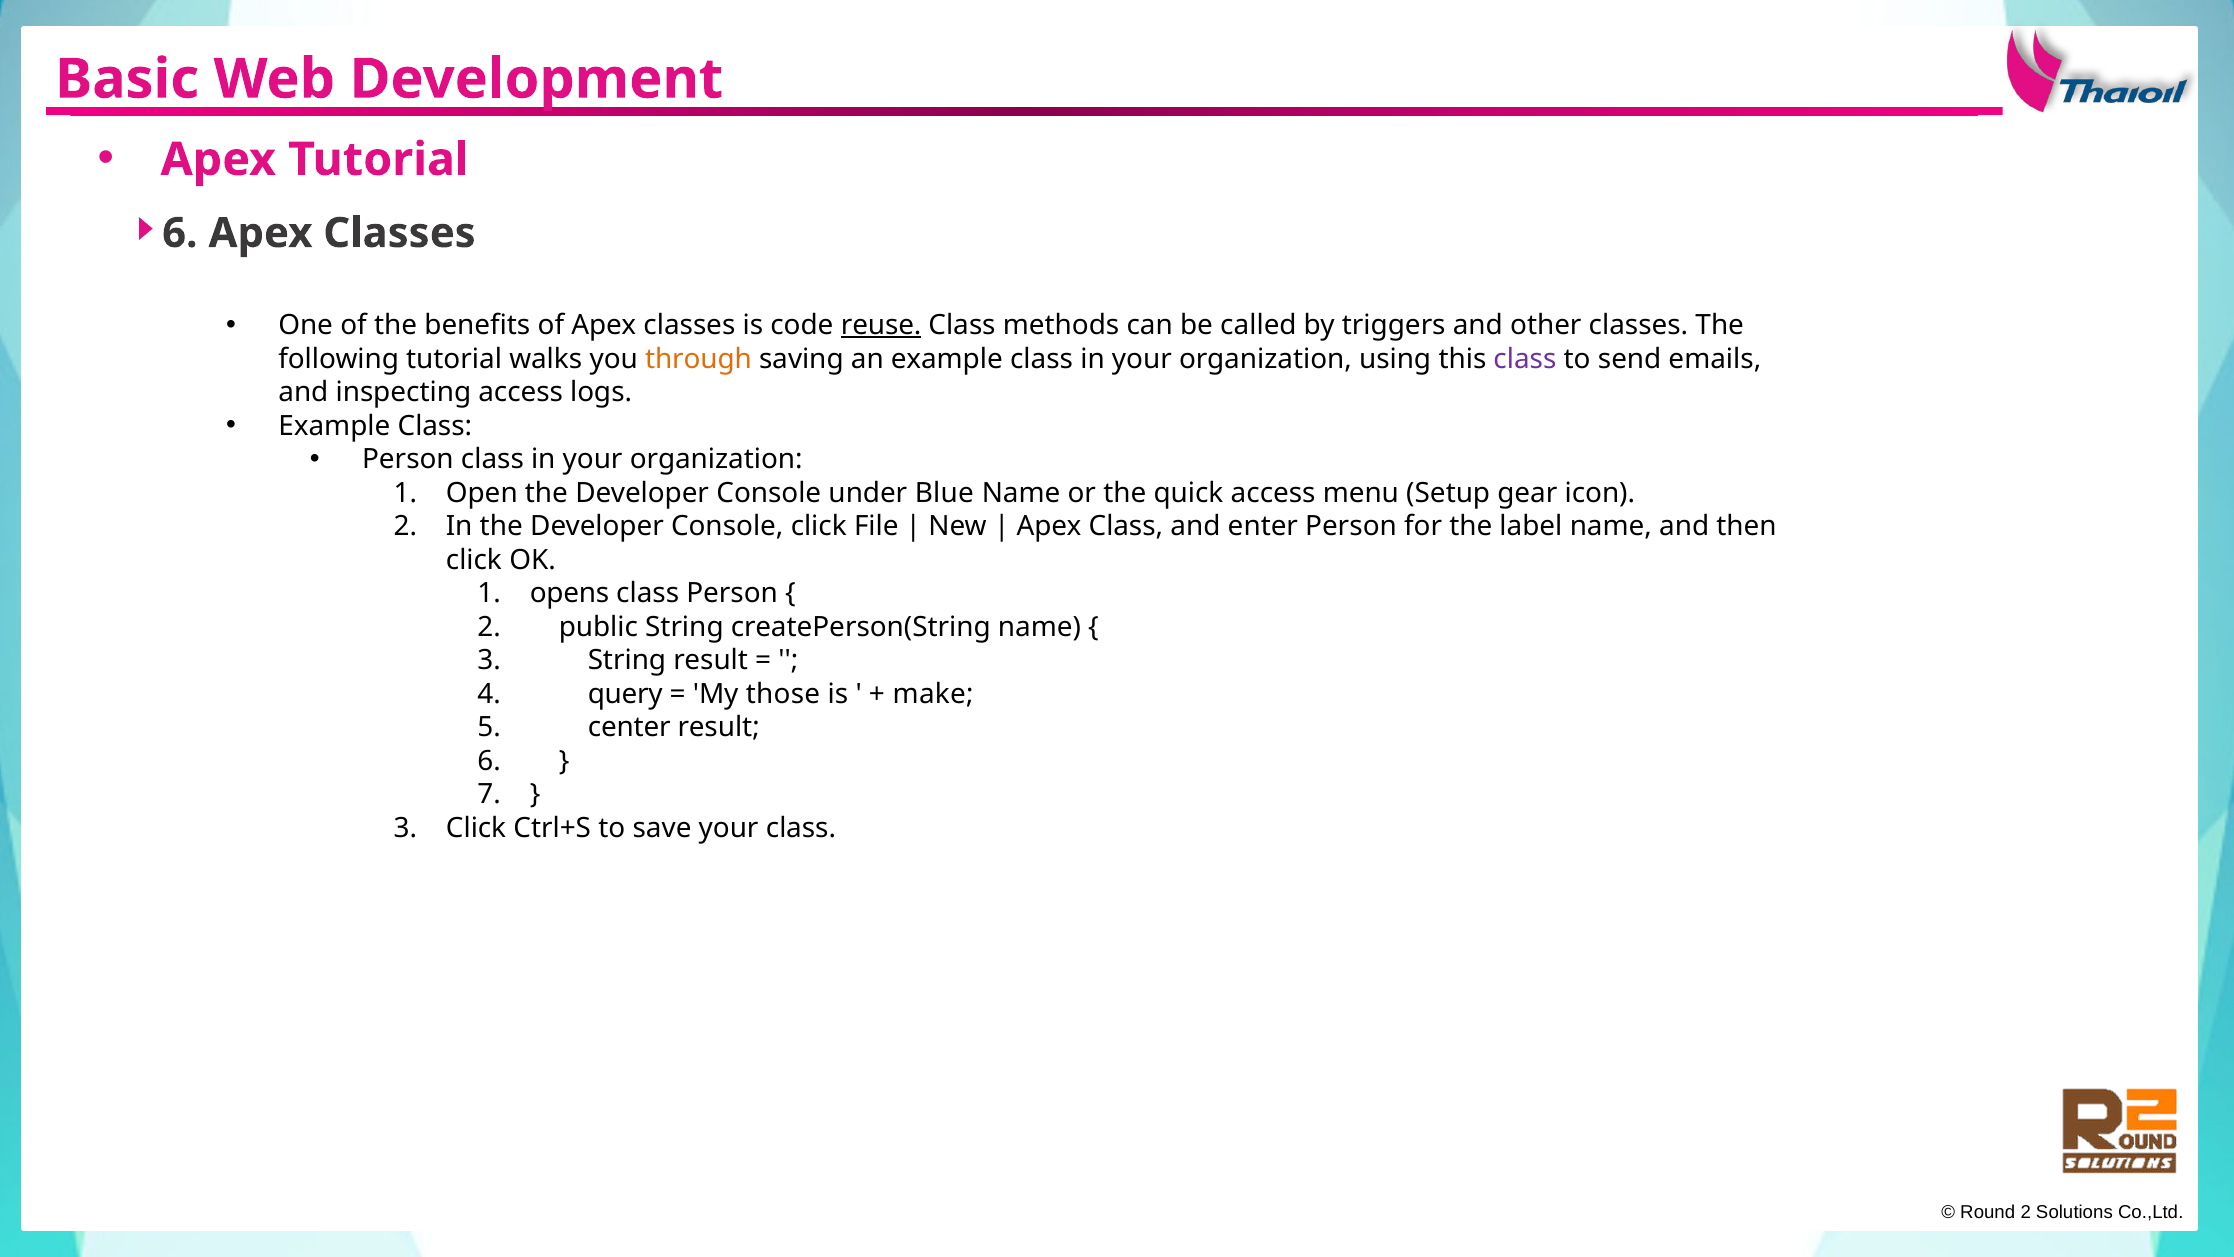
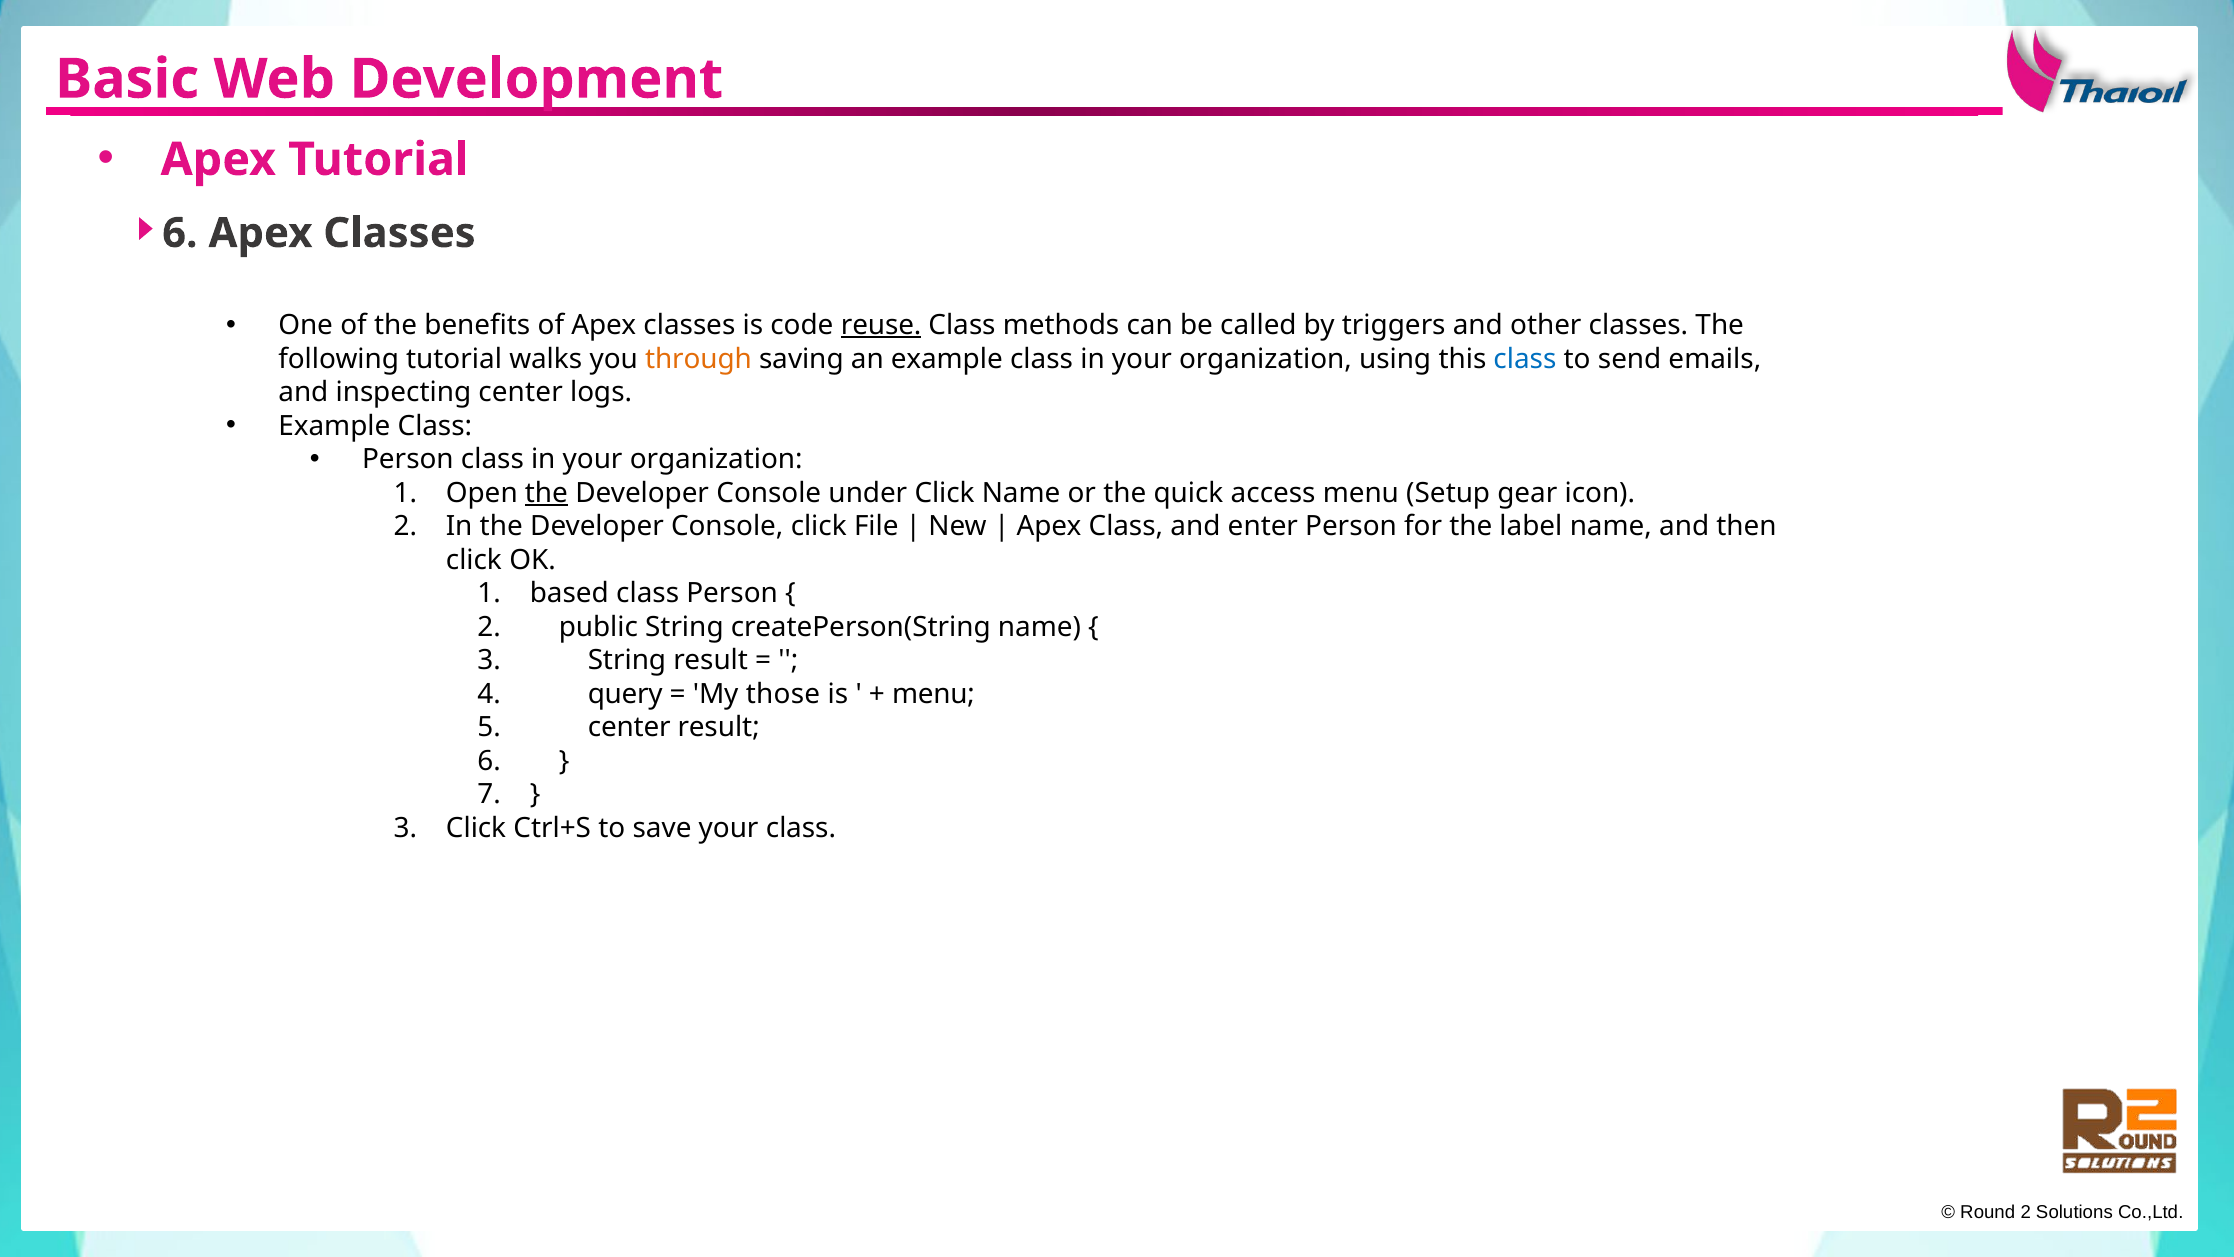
class colour: purple -> blue (1525, 359)
inspecting access: access -> center (521, 392)
the underline: none -> present (546, 493)
under Blue: Blue -> Click (945, 493)
opens: opens -> based (569, 593)
make: make -> menu (933, 694)
